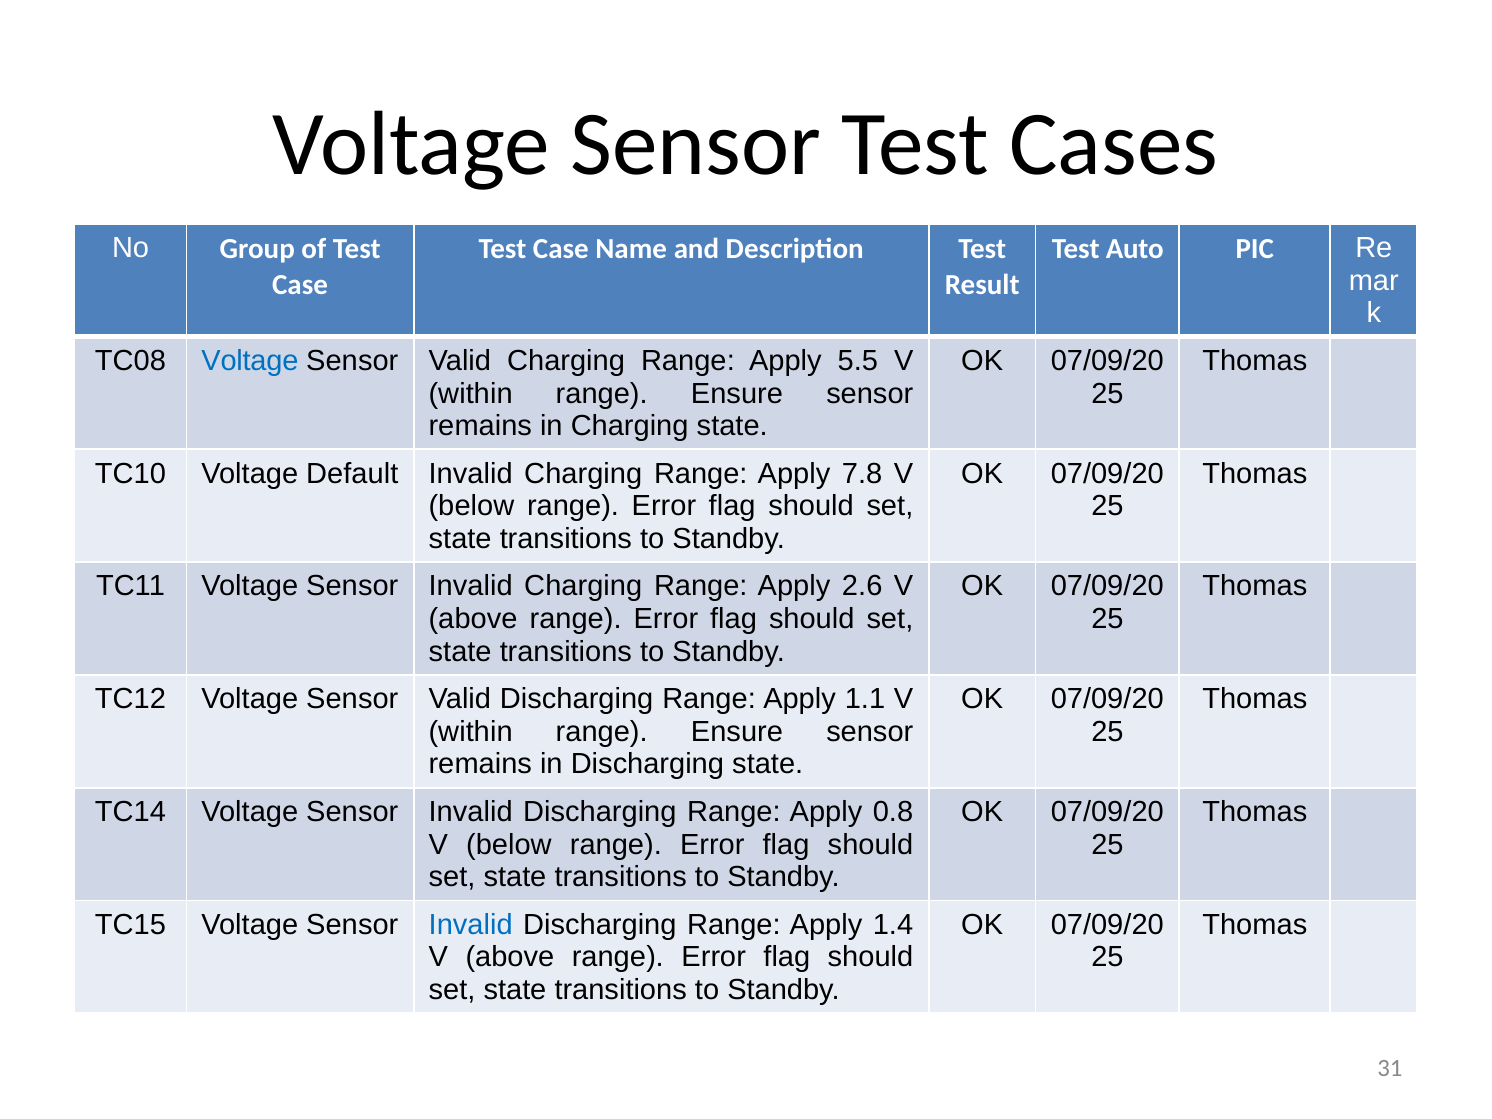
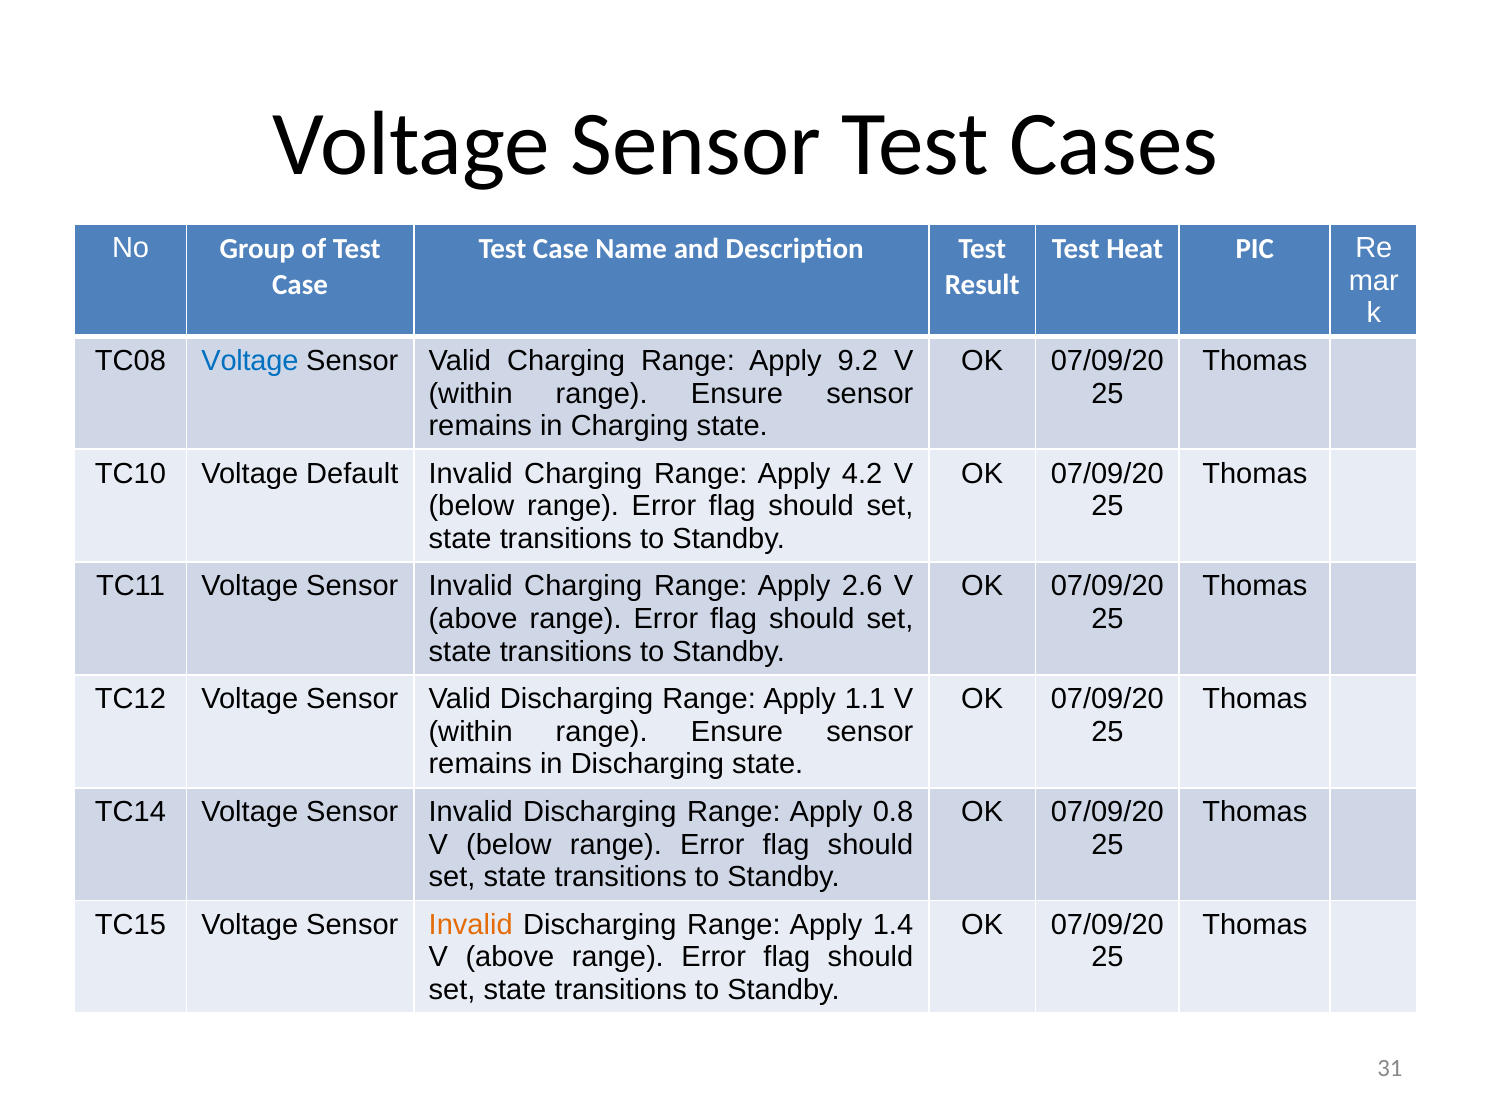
Auto: Auto -> Heat (1135, 249)
5.5: 5.5 -> 9.2 (858, 361)
7.8: 7.8 -> 4.2 (862, 474)
Invalid colour: blue -> orange (471, 925)
